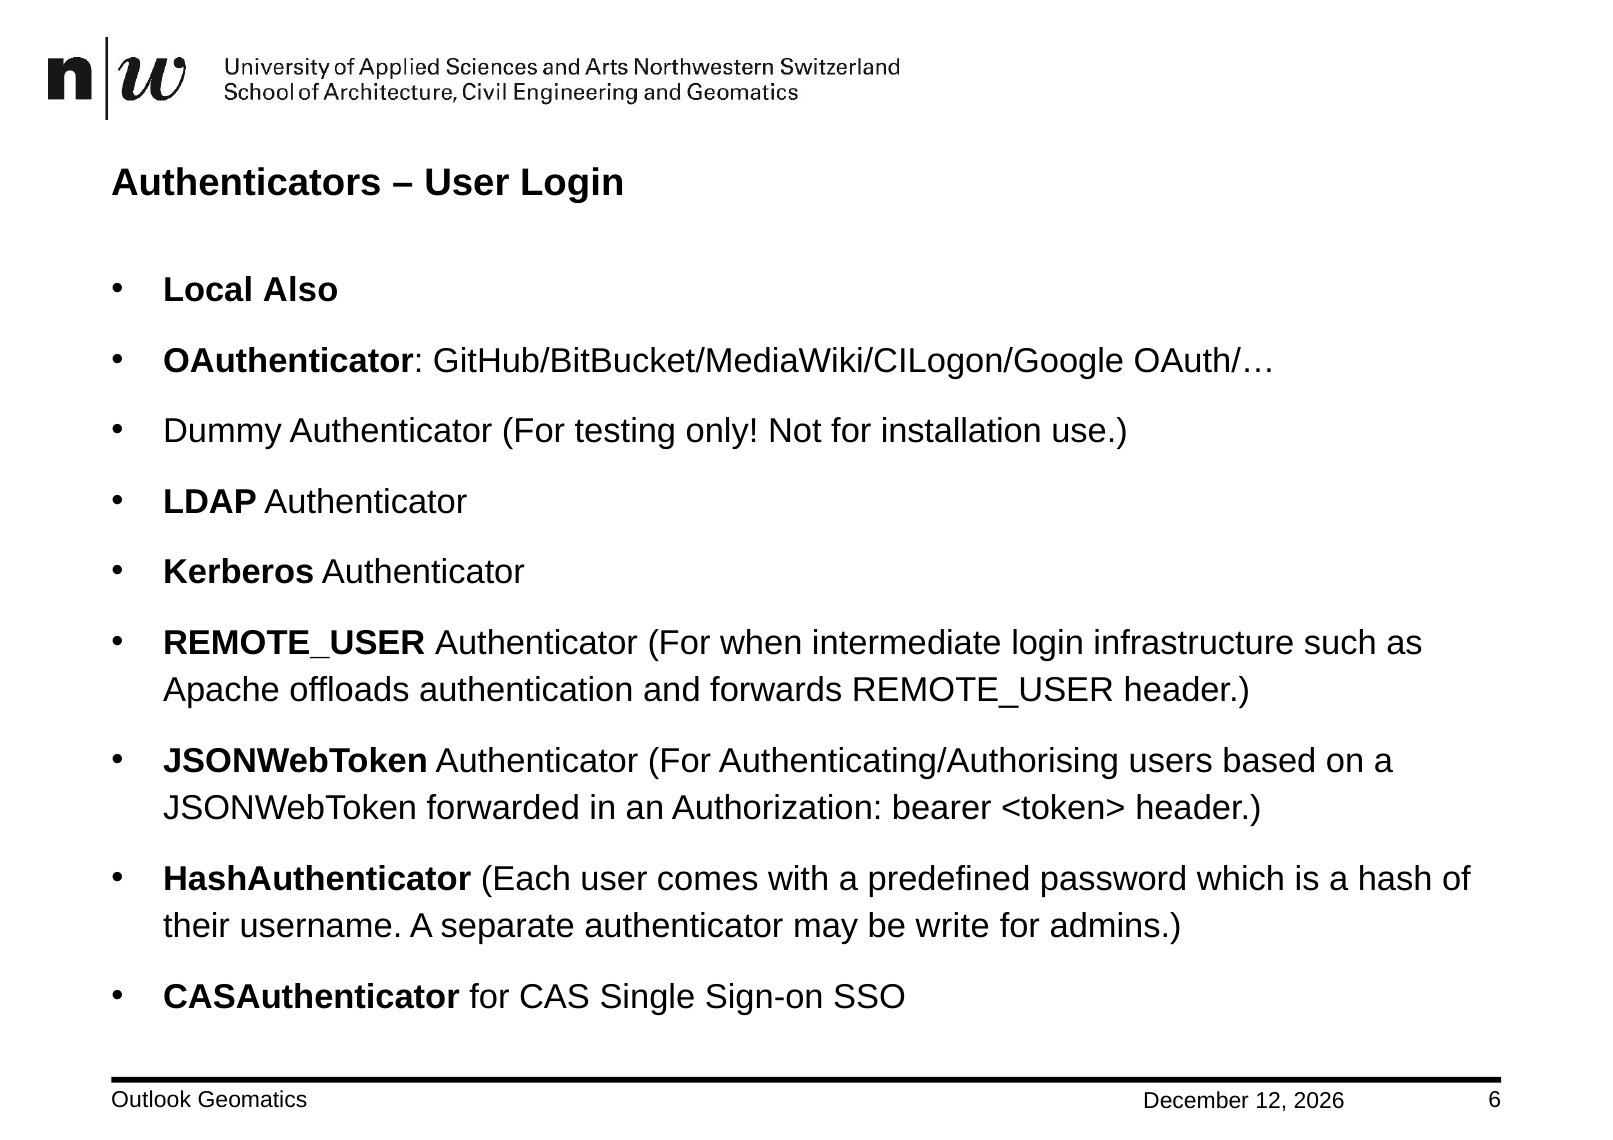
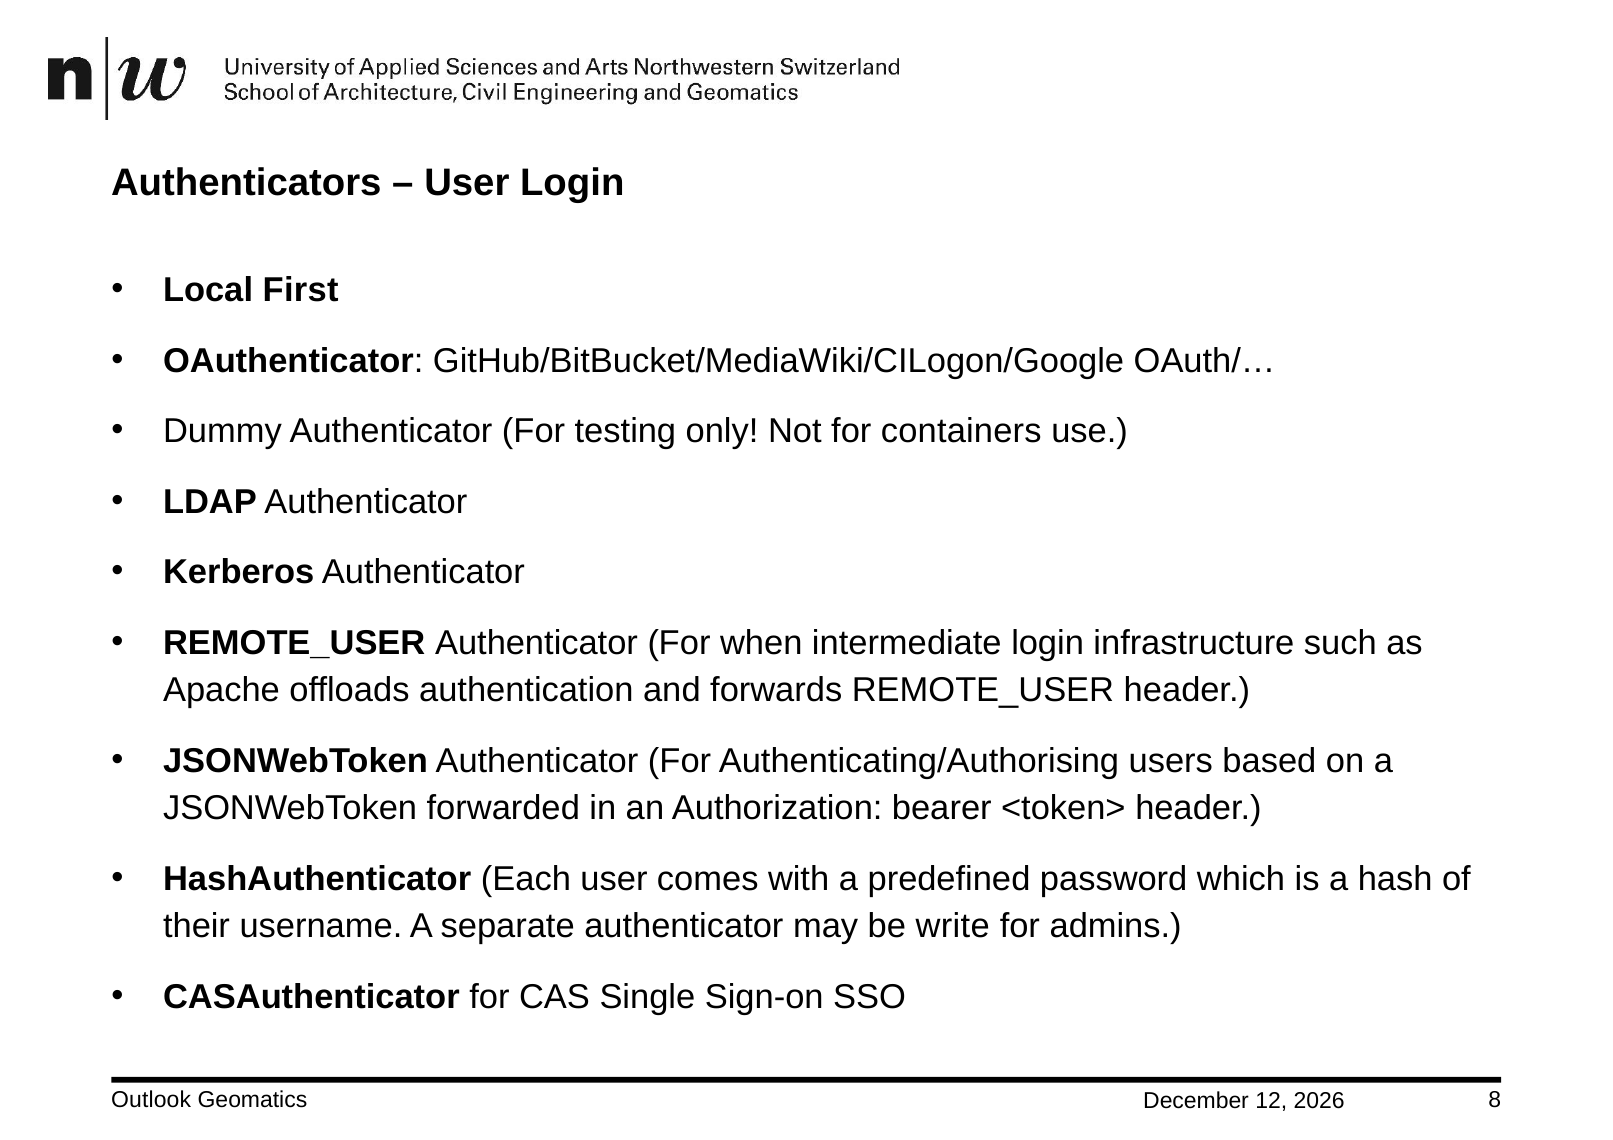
Also: Also -> First (301, 290)
installation: installation -> containers (961, 432)
6: 6 -> 8 (1495, 1101)
